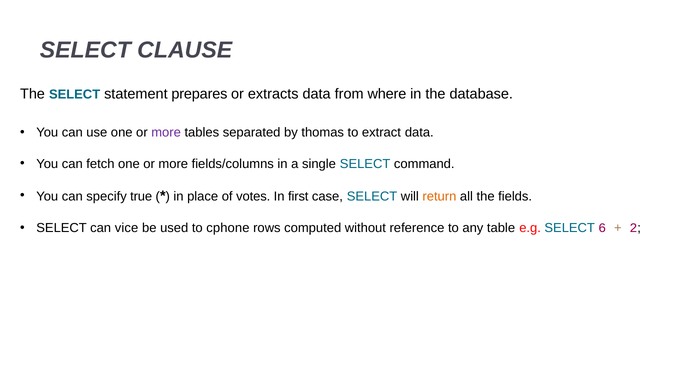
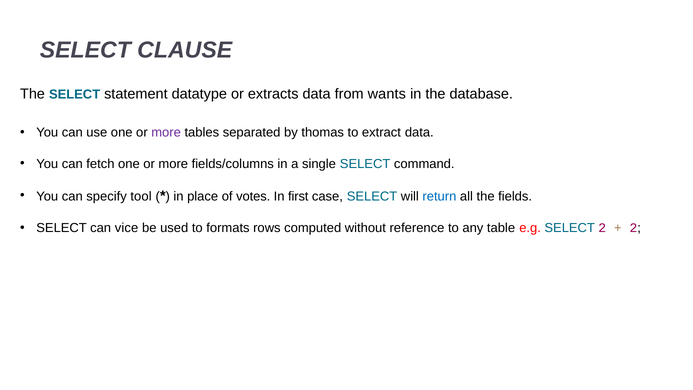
prepares: prepares -> datatype (199, 94)
where: where -> wants (387, 94)
true: true -> tool (141, 196)
return colour: orange -> blue (439, 196)
cphone: cphone -> formats (228, 228)
SELECT 6: 6 -> 2 (602, 228)
